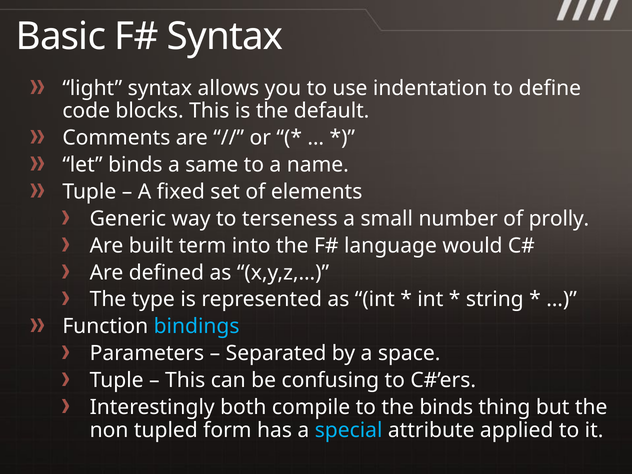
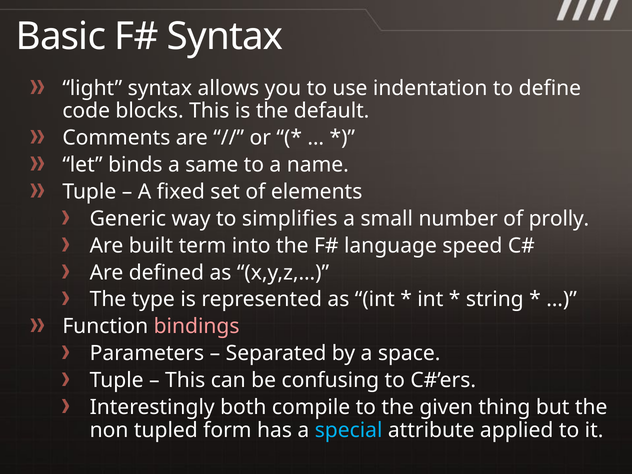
terseness: terseness -> simplifies (290, 219)
would: would -> speed (472, 246)
bindings colour: light blue -> pink (197, 326)
the binds: binds -> given (446, 407)
